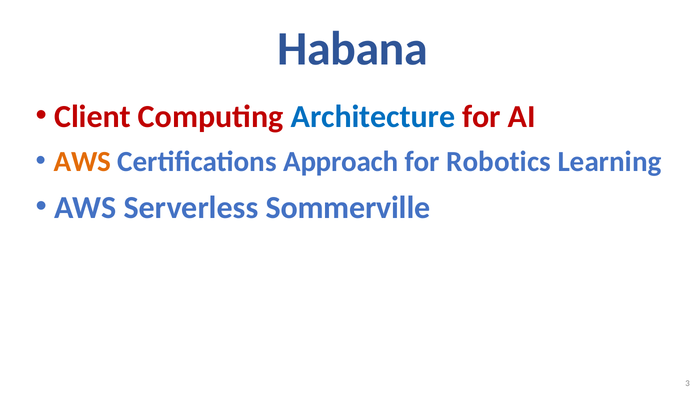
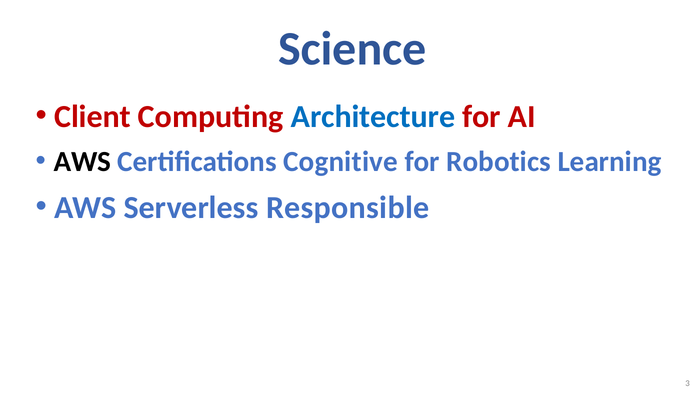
Habana: Habana -> Science (352, 49)
AWS colour: orange -> black (83, 162)
Approach: Approach -> Cognitive (341, 162)
Sommerville: Sommerville -> Responsible (348, 208)
